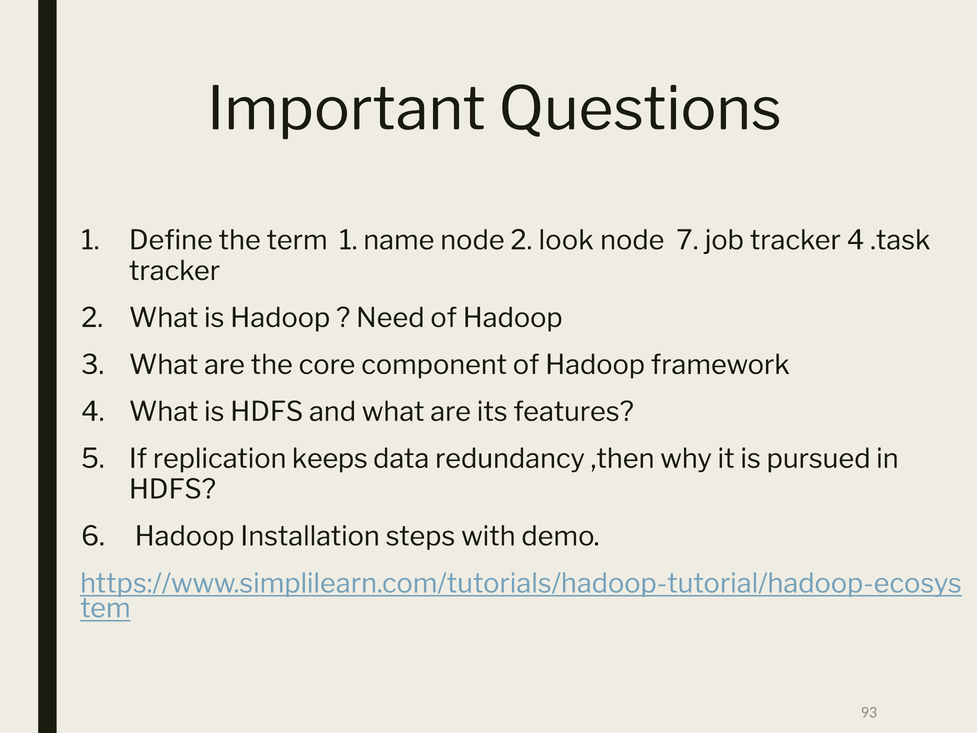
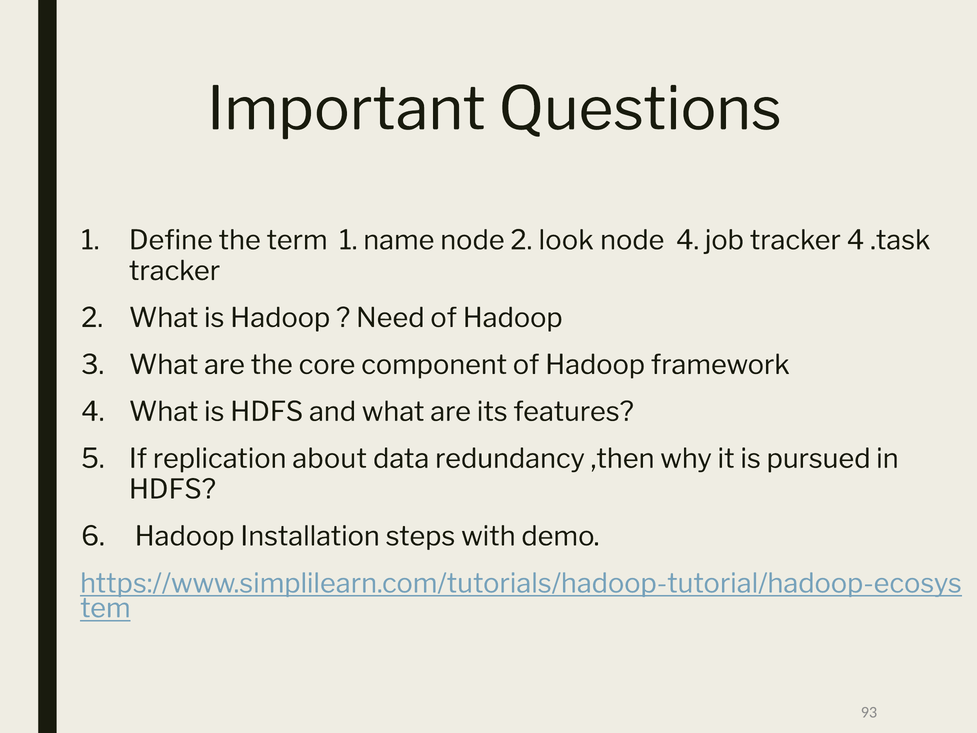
node 7: 7 -> 4 (688, 240)
keeps: keeps -> about (330, 459)
